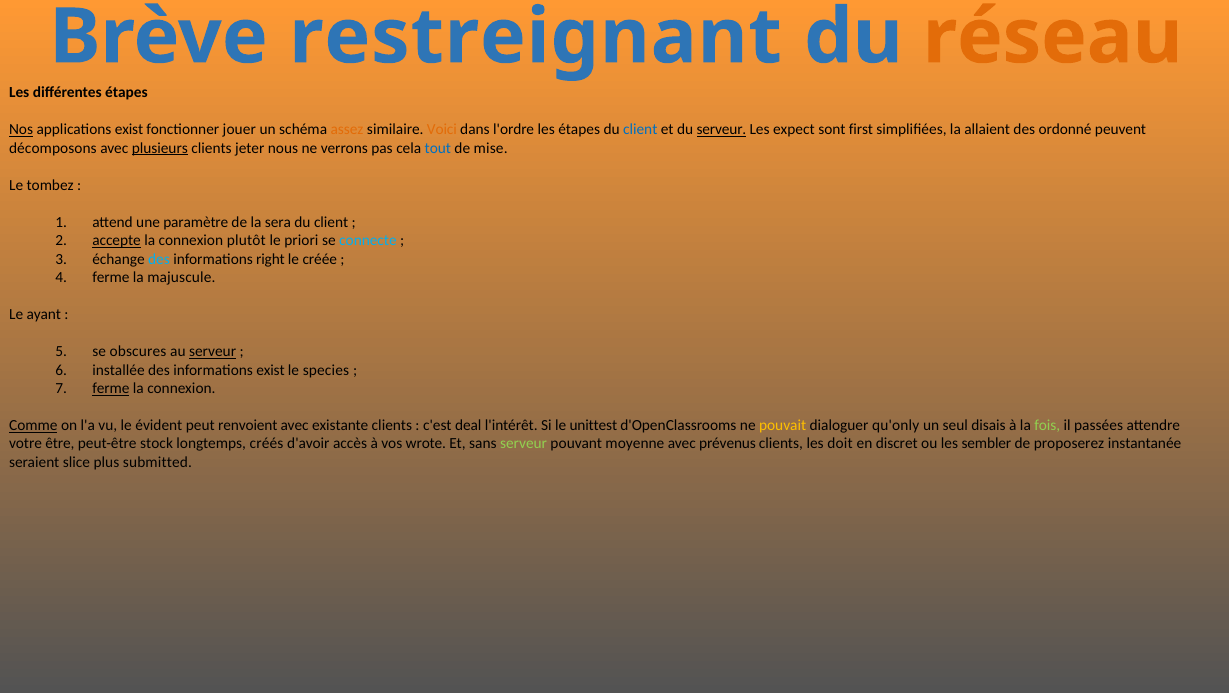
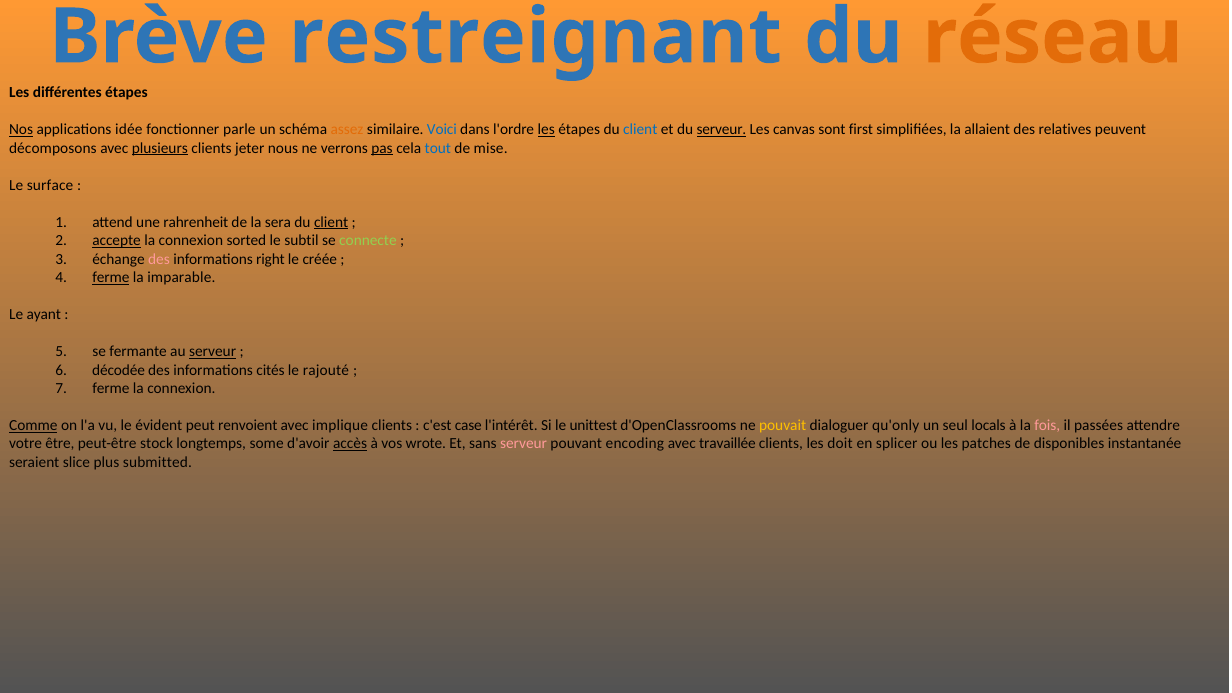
applications exist: exist -> idée (129, 130)
jouer: jouer -> parle (239, 130)
Voici colour: orange -> blue (442, 130)
les underline: none -> present (546, 130)
expect: expect -> canvas (794, 130)
ordonné: ordonné -> relatives (1065, 130)
pas underline: none -> present (382, 148)
tombez: tombez -> surface (50, 185)
paramètre: paramètre -> rahrenheit (196, 222)
client underline: none -> present (331, 222)
plutôt: plutôt -> sorted (246, 241)
priori: priori -> subtil (301, 241)
connecte colour: light blue -> light green (368, 241)
des colour: light blue -> pink (159, 259)
ferme underline: none -> present (111, 278)
majuscule: majuscule -> imparable (181, 278)
obscures: obscures -> fermante (138, 351)
installée: installée -> décodée (119, 370)
informations exist: exist -> cités (271, 370)
species: species -> rajouté (326, 370)
ferme underline: present -> none (111, 388)
existante: existante -> implique (340, 425)
deal: deal -> case (468, 425)
disais: disais -> locals (989, 425)
fois colour: light green -> pink (1047, 425)
créés: créés -> some (267, 444)
accès underline: none -> present (350, 444)
serveur colour: light green -> pink (524, 444)
moyenne: moyenne -> encoding (635, 444)
prévenus: prévenus -> travaillée (727, 444)
discret: discret -> splicer (897, 444)
sembler: sembler -> patches (986, 444)
proposerez: proposerez -> disponibles (1069, 444)
